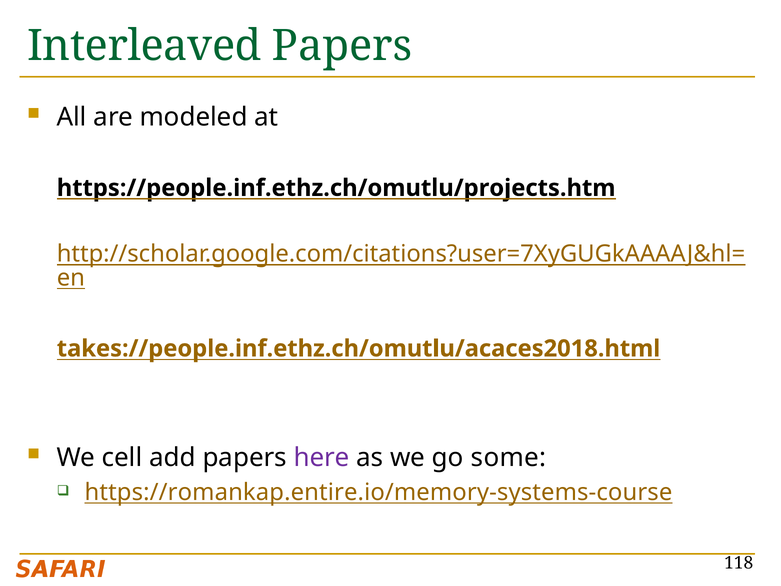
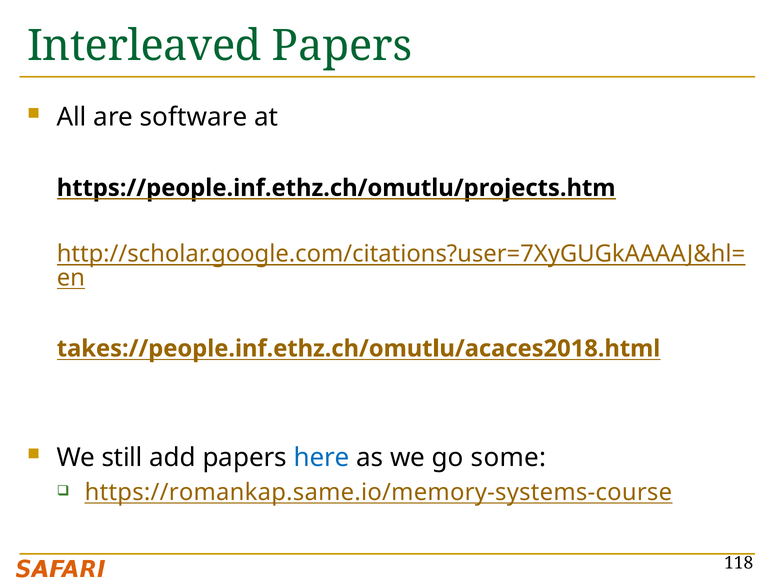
modeled: modeled -> software (194, 117)
cell: cell -> still (122, 457)
here colour: purple -> blue (322, 457)
https://romankap.entire.io/memory-systems-course: https://romankap.entire.io/memory-systems-course -> https://romankap.same.io/memory-systems-course (378, 492)
